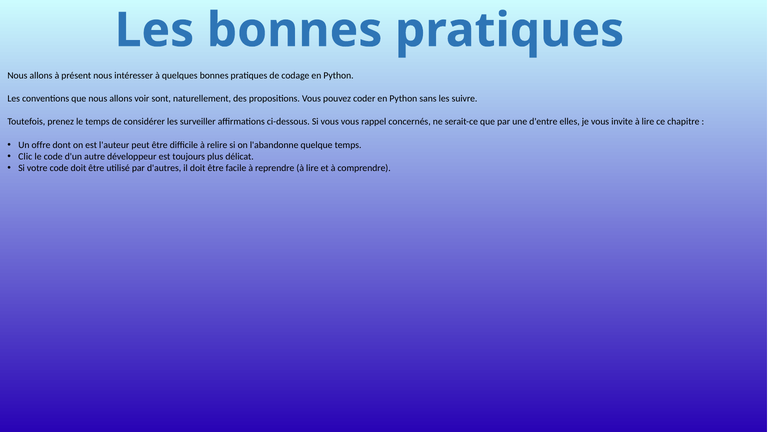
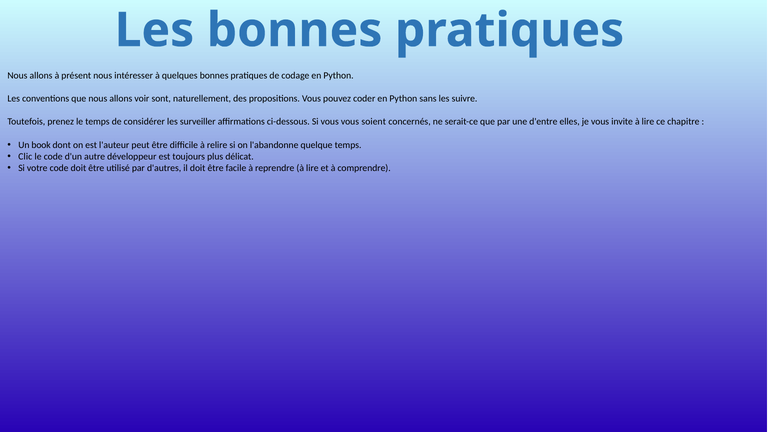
rappel: rappel -> soient (374, 122)
offre: offre -> book (41, 145)
